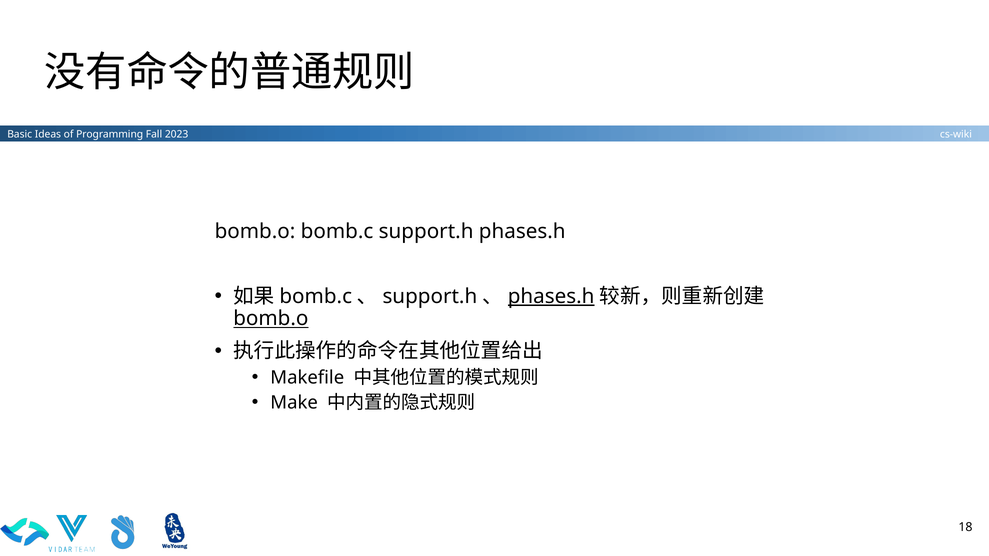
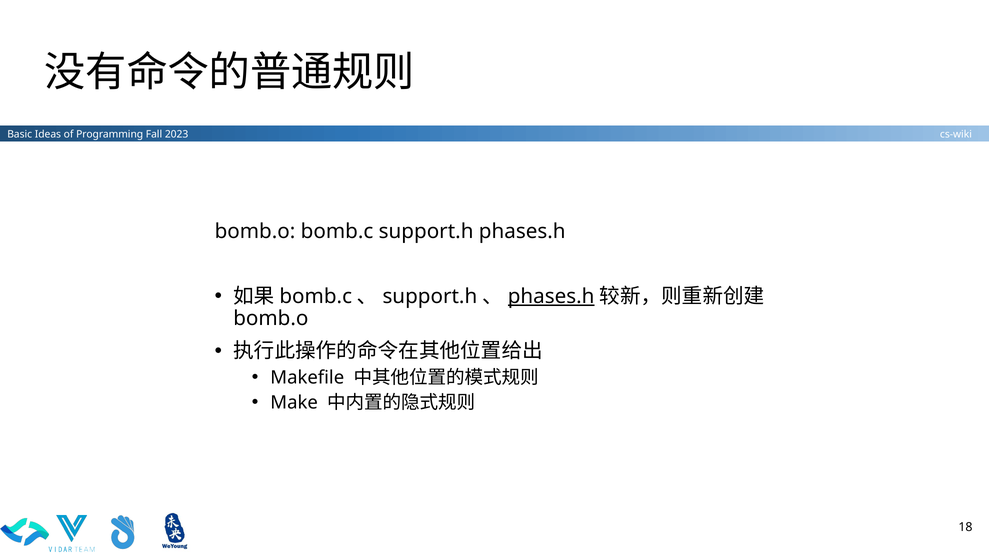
bomb.o underline: present -> none (271, 319)
